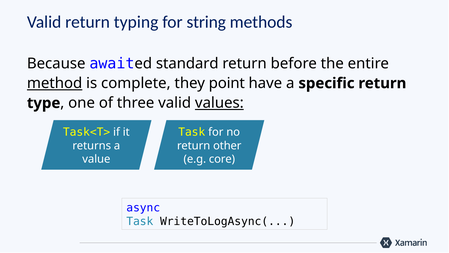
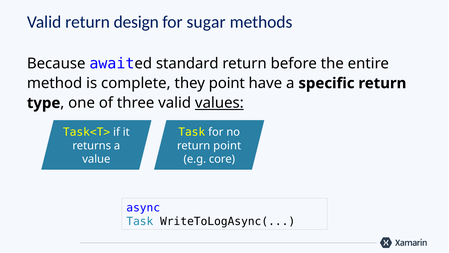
typing: typing -> design (136, 22)
string: string -> sugar (206, 22)
method underline: present -> none (55, 83)
return other: other -> point (227, 145)
